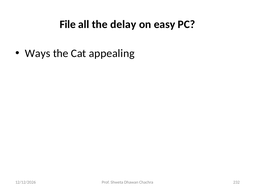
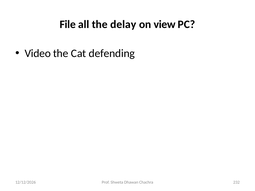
easy: easy -> view (165, 24)
Ways: Ways -> Video (38, 54)
appealing: appealing -> defending (112, 54)
